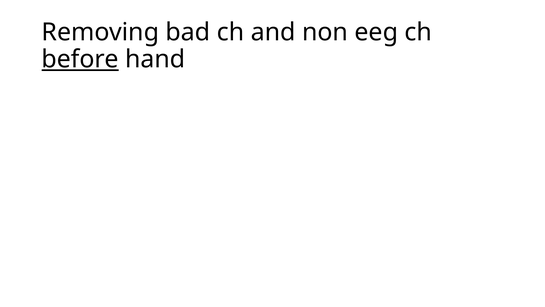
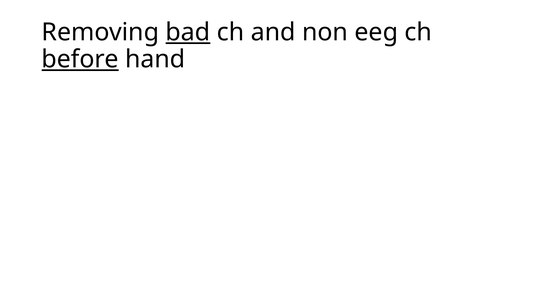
bad underline: none -> present (188, 32)
